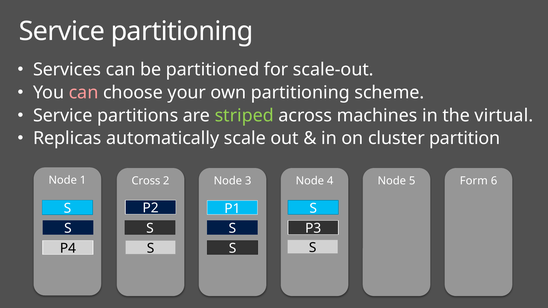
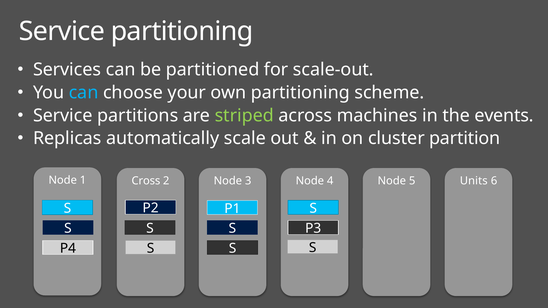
can colour: pink -> light blue (84, 93)
virtual: virtual -> events (504, 116)
Form: Form -> Units (474, 181)
